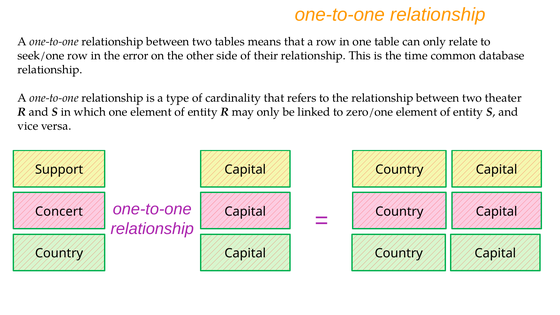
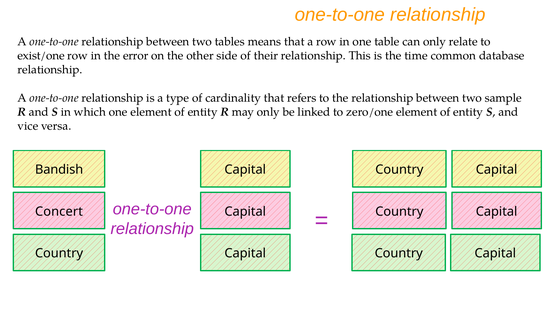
seek/one: seek/one -> exist/one (41, 56)
theater: theater -> sample (503, 98)
Support: Support -> Bandish (59, 170)
